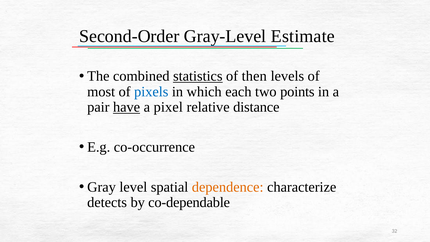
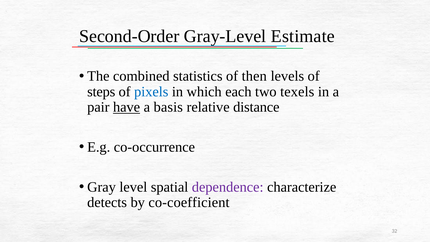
statistics underline: present -> none (198, 76)
most: most -> steps (101, 92)
points: points -> texels (297, 92)
pixel: pixel -> basis (168, 107)
dependence colour: orange -> purple (228, 187)
co-dependable: co-dependable -> co-coefficient (189, 202)
